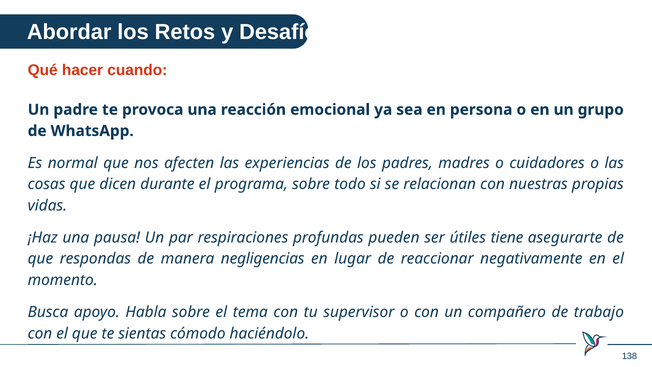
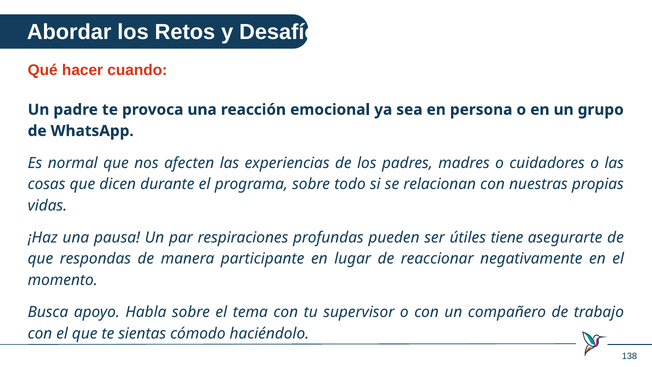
negligencias: negligencias -> participante (263, 259)
